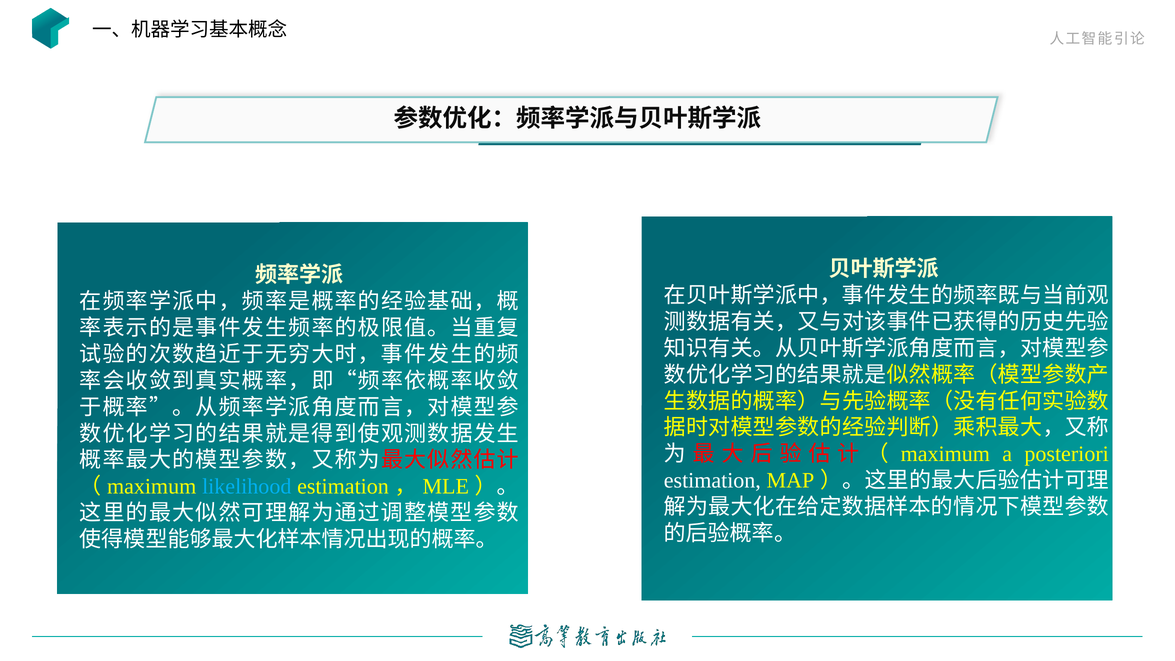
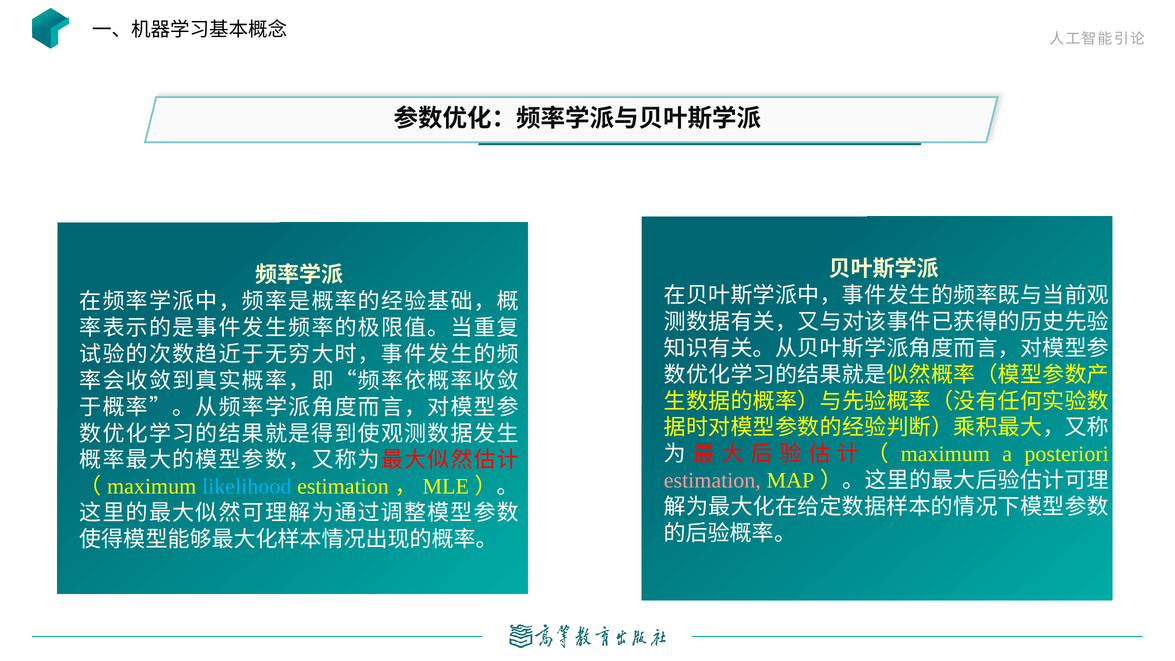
estimation colour: white -> pink (712, 481)
